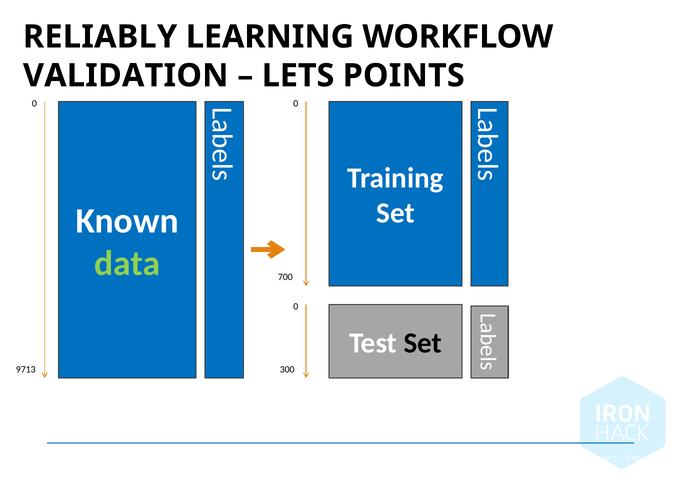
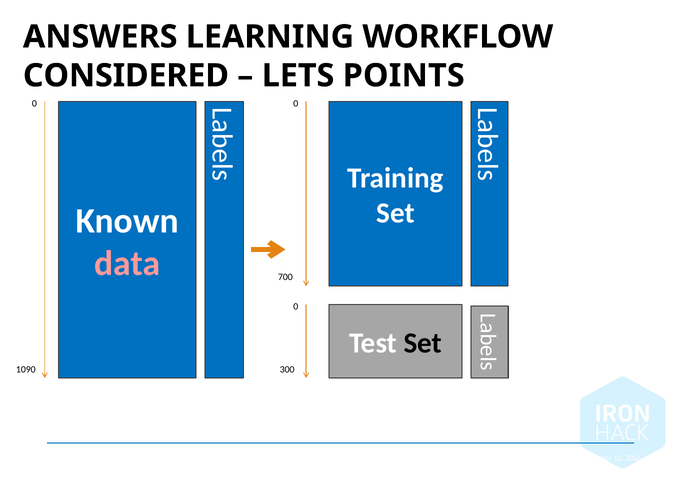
RELIABLY: RELIABLY -> ANSWERS (100, 37)
VALIDATION: VALIDATION -> CONSIDERED (126, 76)
data colour: light green -> pink (127, 263)
9713: 9713 -> 1090 (26, 369)
